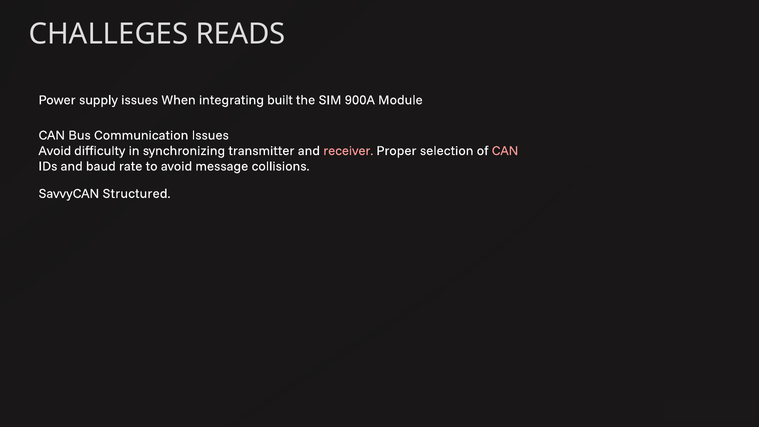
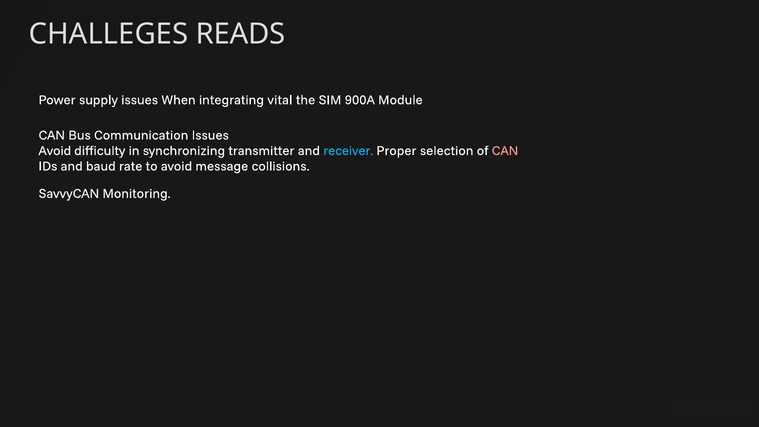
built: built -> vital (280, 100)
receiver colour: pink -> light blue (348, 151)
Structured: Structured -> Monitoring (137, 194)
